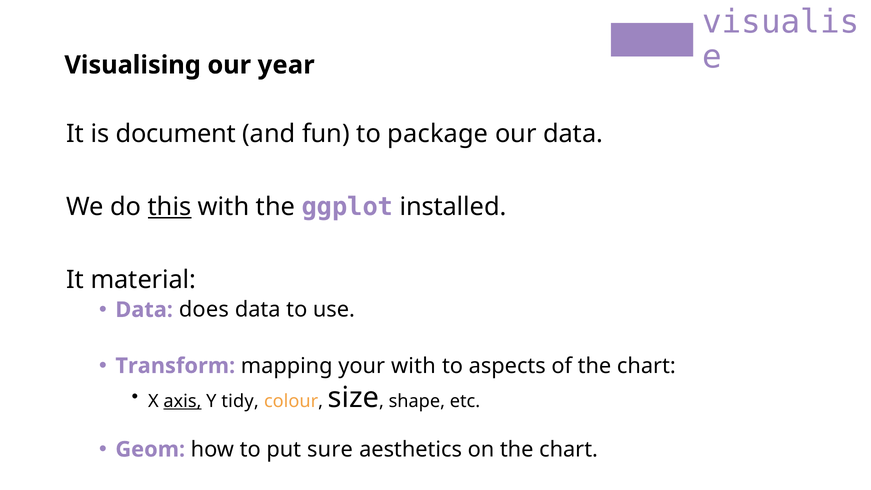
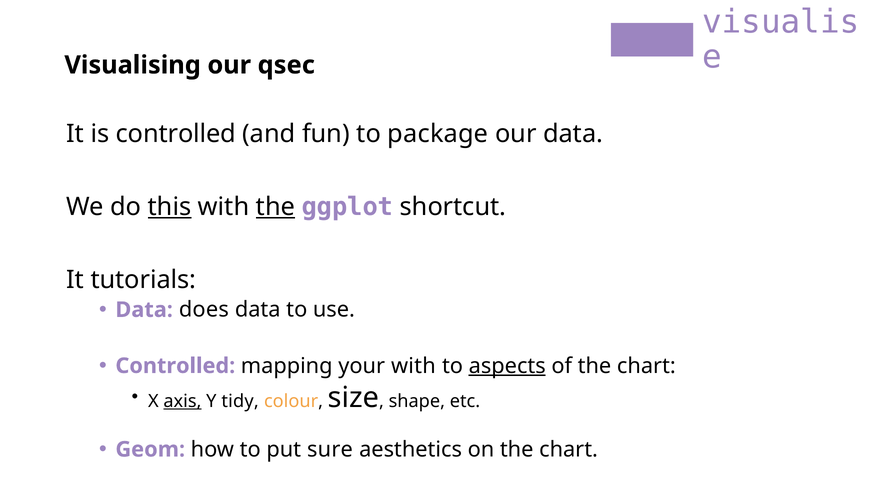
year: year -> qsec (286, 65)
is document: document -> controlled (176, 134)
the underline: none -> present (275, 207)
installed: installed -> shortcut (453, 207)
material: material -> tutorials (143, 280)
Transform: Transform -> Controlled (175, 366)
aspects underline: none -> present (507, 366)
